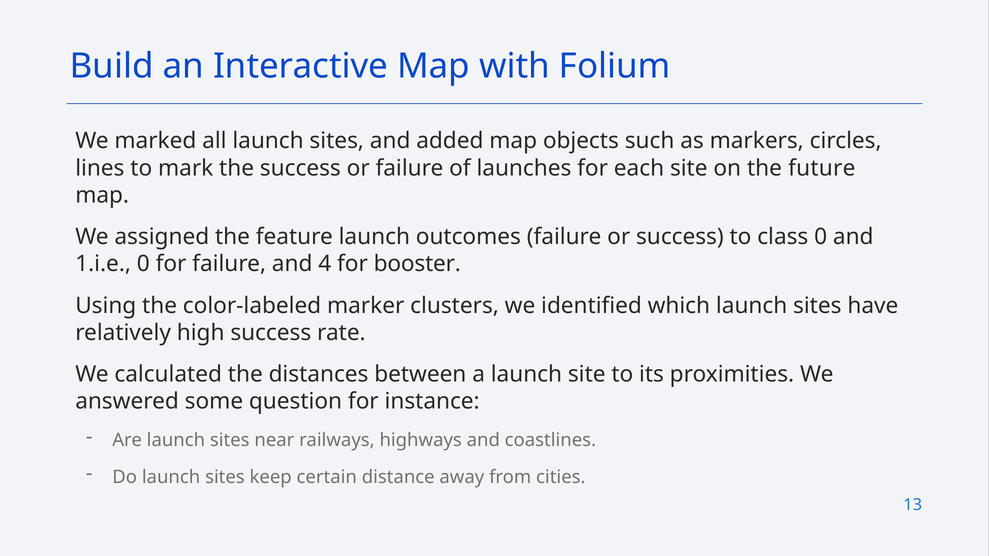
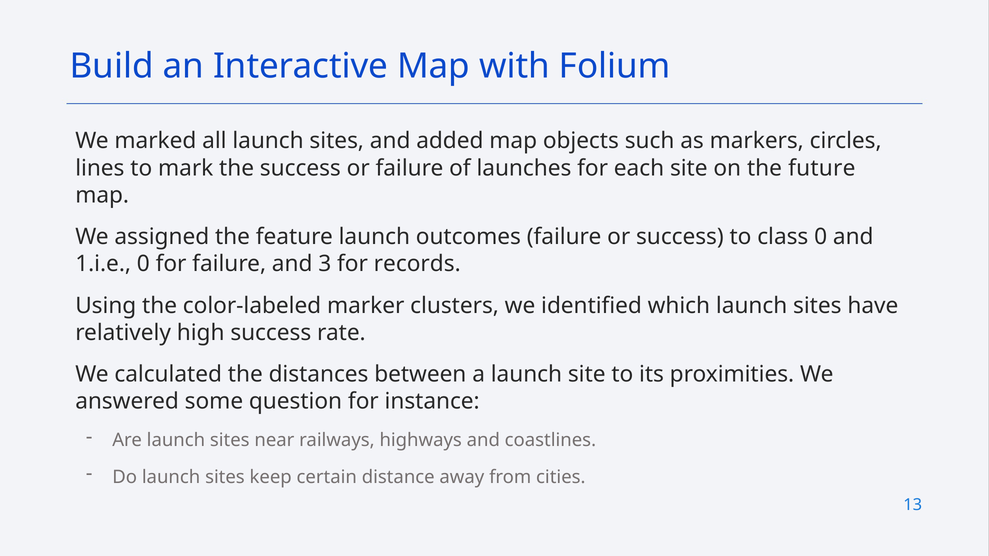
4: 4 -> 3 (325, 264)
booster: booster -> records (417, 264)
